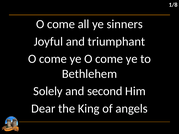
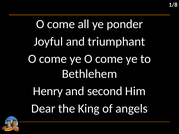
sinners: sinners -> ponder (125, 24)
Solely: Solely -> Henry (48, 91)
